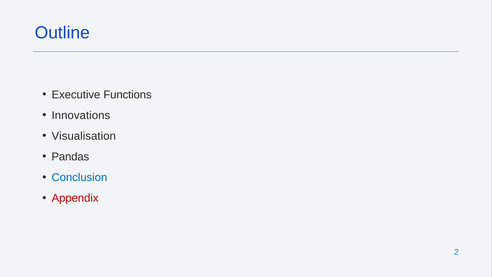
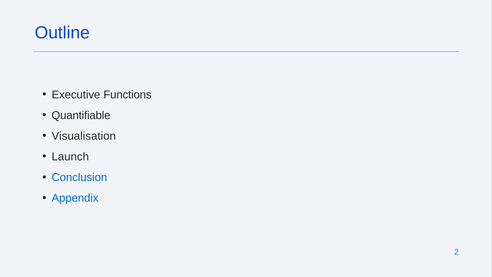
Innovations: Innovations -> Quantifiable (81, 115)
Pandas: Pandas -> Launch (70, 157)
Appendix colour: red -> blue (75, 198)
